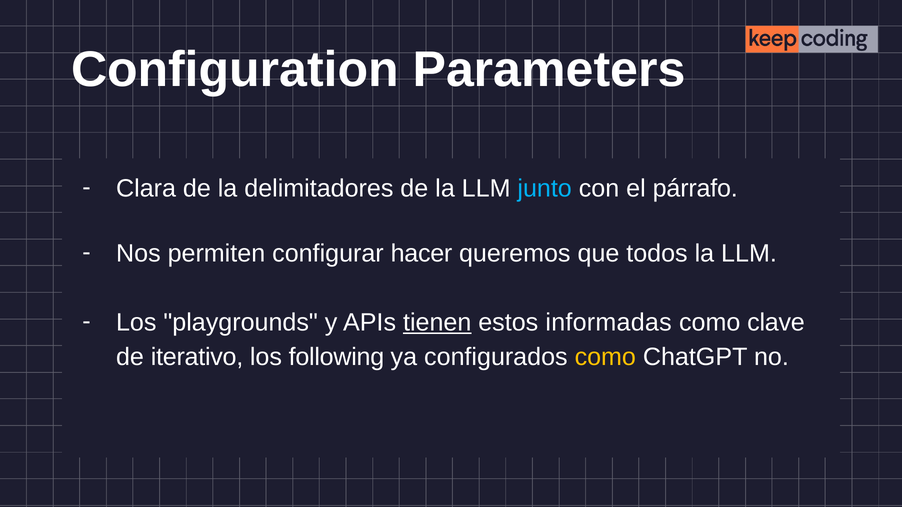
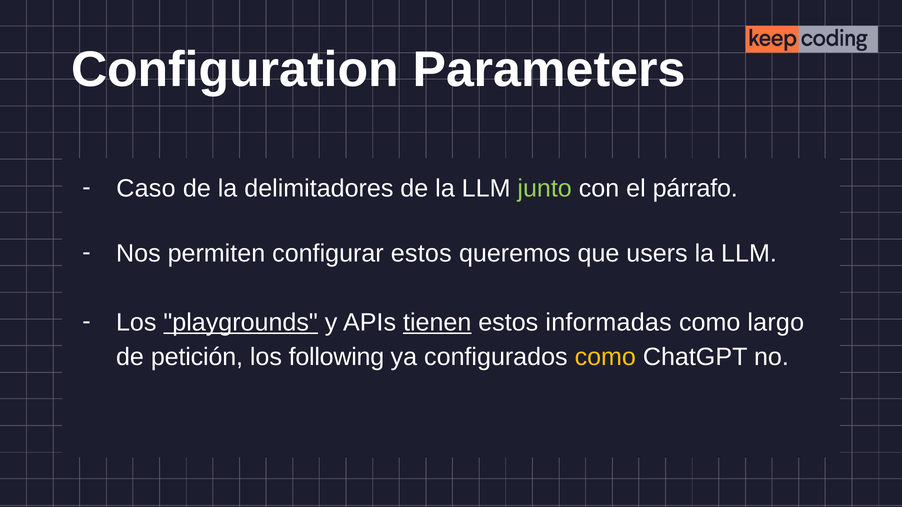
Clara: Clara -> Caso (146, 189)
junto colour: light blue -> light green (545, 189)
configurar hacer: hacer -> estos (421, 253)
todos: todos -> users (657, 253)
playgrounds underline: none -> present (241, 323)
clave: clave -> largo (776, 323)
iterativo: iterativo -> petición (197, 357)
